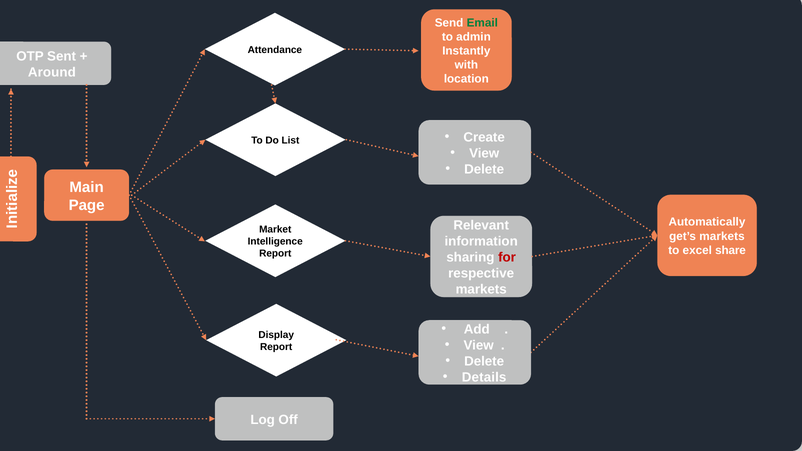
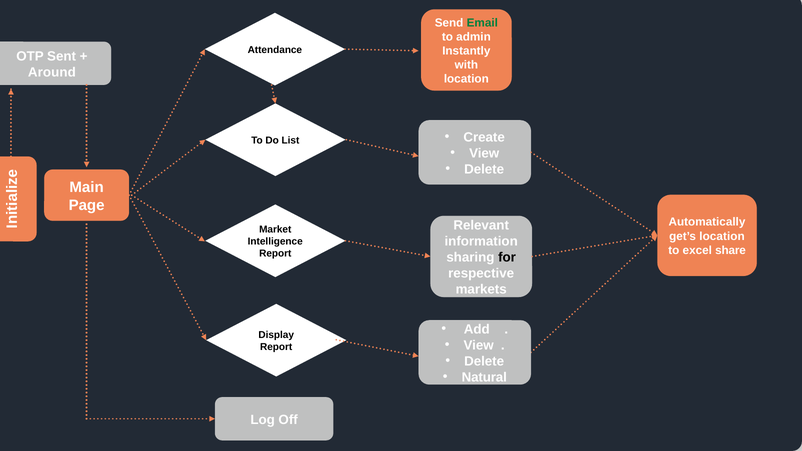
get’s markets: markets -> location (722, 236)
for colour: red -> black (507, 257)
Details: Details -> Natural (484, 377)
